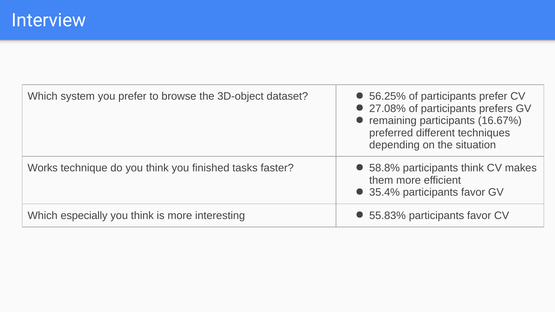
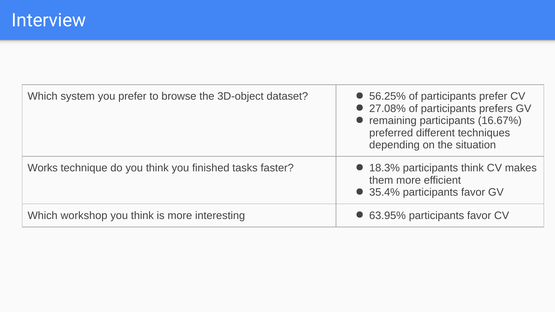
58.8%: 58.8% -> 18.3% (385, 168)
especially: especially -> workshop (84, 216)
55.83%: 55.83% -> 63.95% (388, 216)
